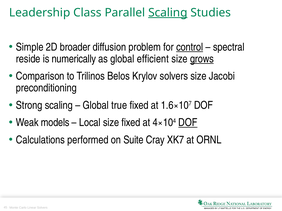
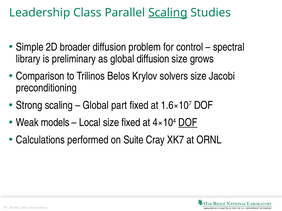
control underline: present -> none (190, 47)
reside: reside -> library (28, 59)
numerically: numerically -> preliminary (74, 59)
global efficient: efficient -> diffusion (153, 59)
grows underline: present -> none (202, 59)
true: true -> part (119, 105)
